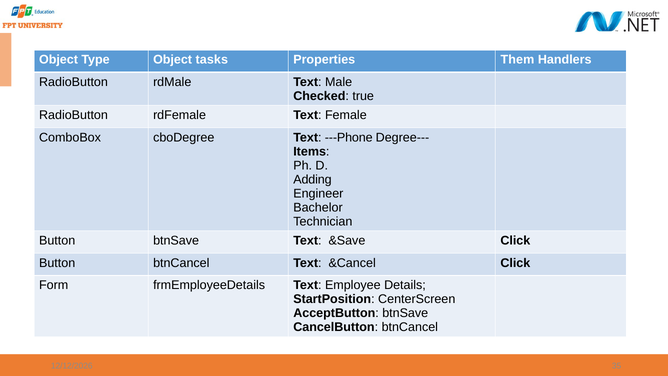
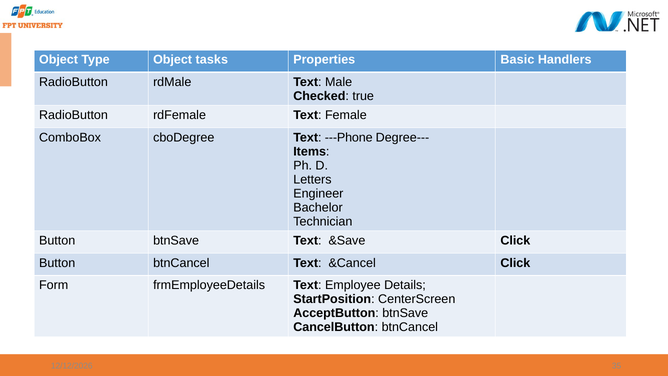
Them: Them -> Basic (517, 60)
Adding: Adding -> Letters (312, 179)
